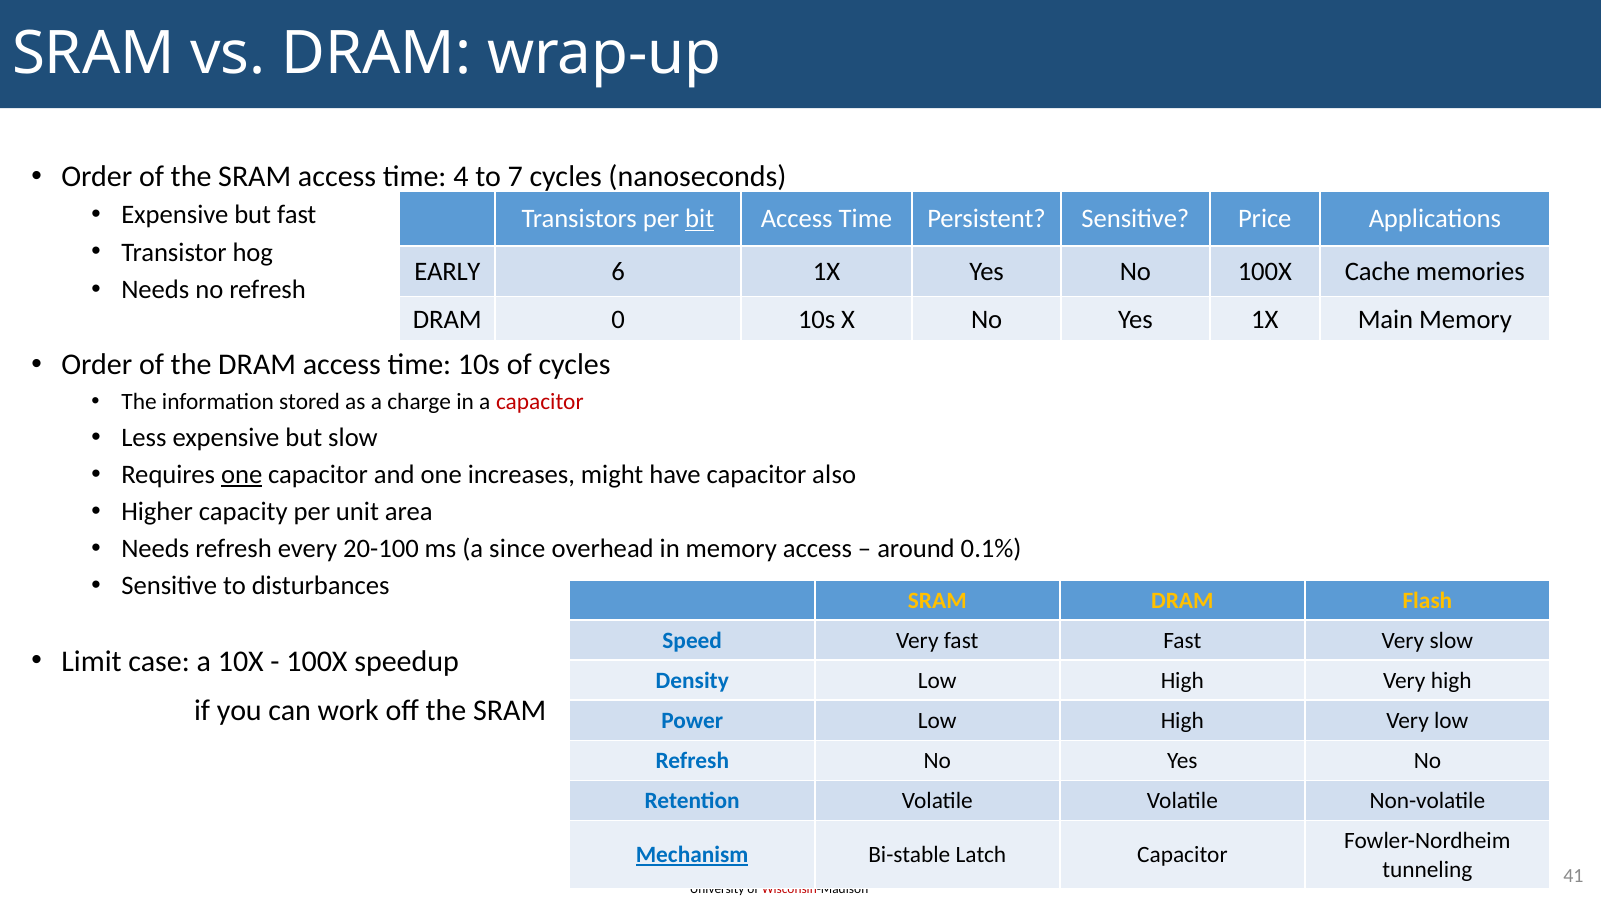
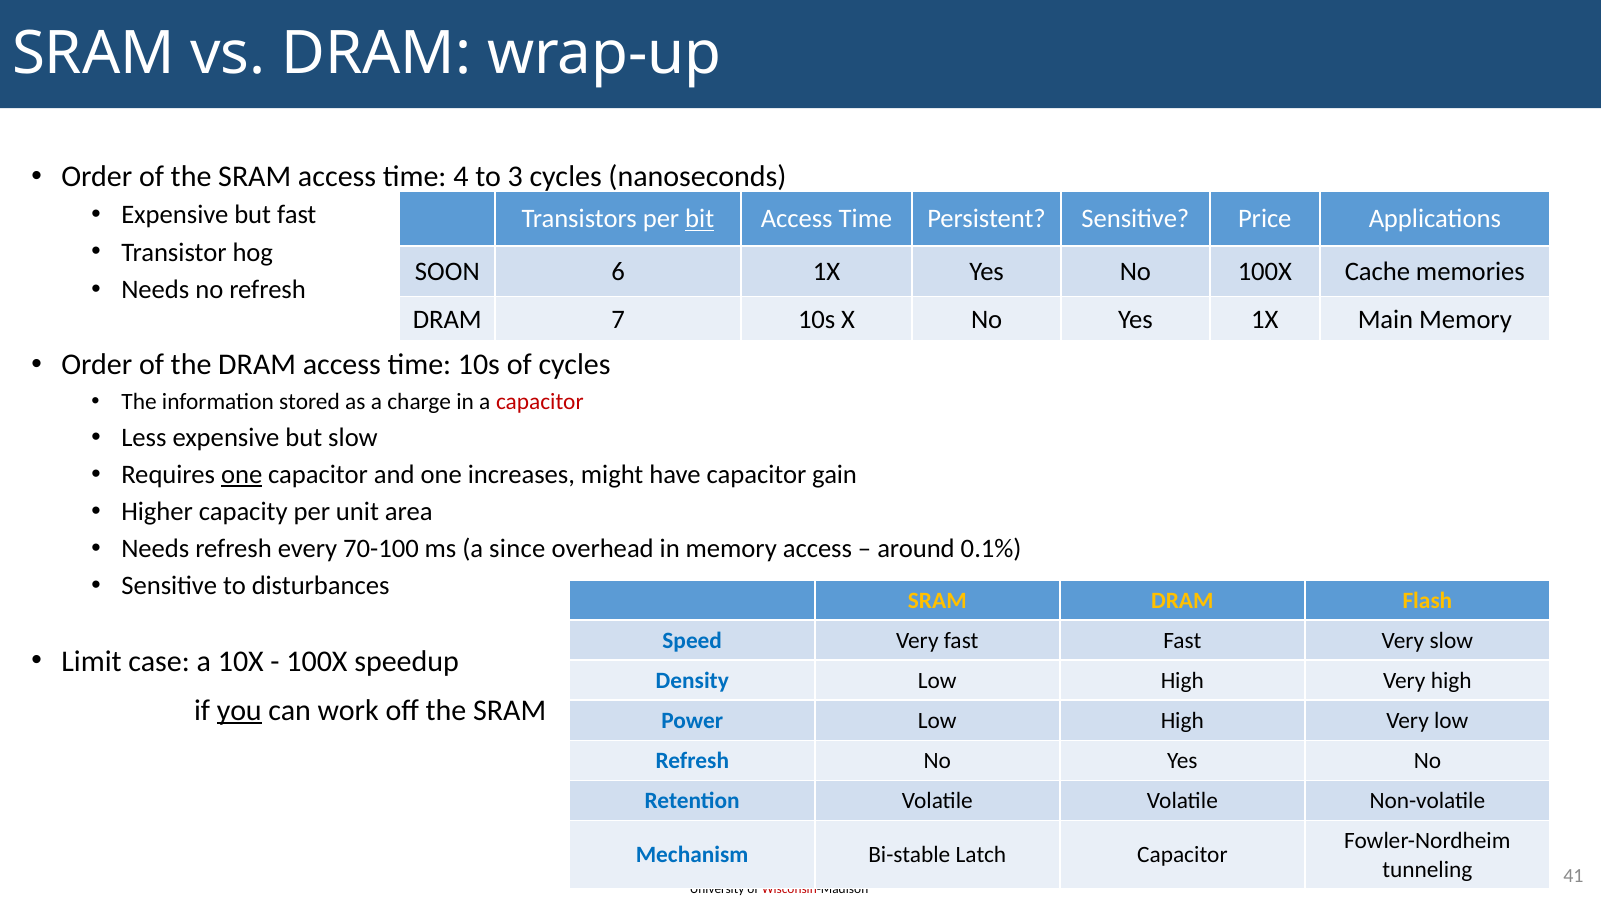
7: 7 -> 3 (515, 176)
EARLY: EARLY -> SOON (447, 271)
0: 0 -> 7 (618, 319)
also: also -> gain (834, 474)
20-100: 20-100 -> 70-100 (381, 548)
you underline: none -> present (239, 710)
Mechanism underline: present -> none (692, 854)
